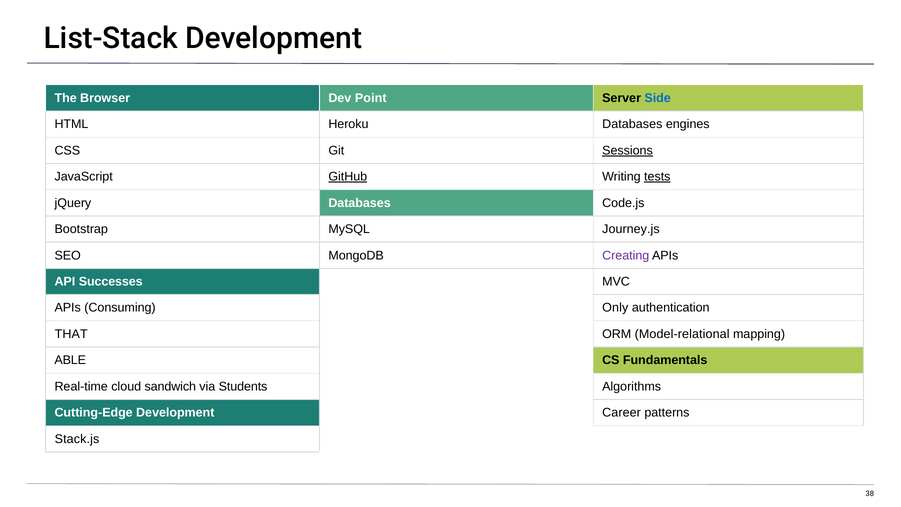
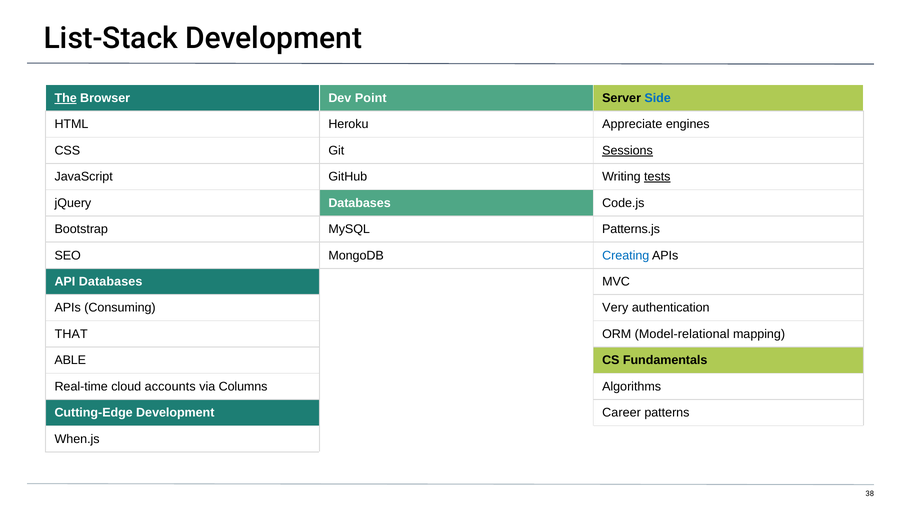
The underline: none -> present (66, 98)
Heroku Databases: Databases -> Appreciate (632, 124)
GitHub underline: present -> none (348, 177)
Journey.js: Journey.js -> Patterns.js (631, 229)
Creating colour: purple -> blue (626, 255)
API Successes: Successes -> Databases (111, 282)
Only: Only -> Very (615, 308)
sandwich: sandwich -> accounts (170, 386)
Students: Students -> Columns (243, 386)
Stack.js: Stack.js -> When.js (77, 439)
